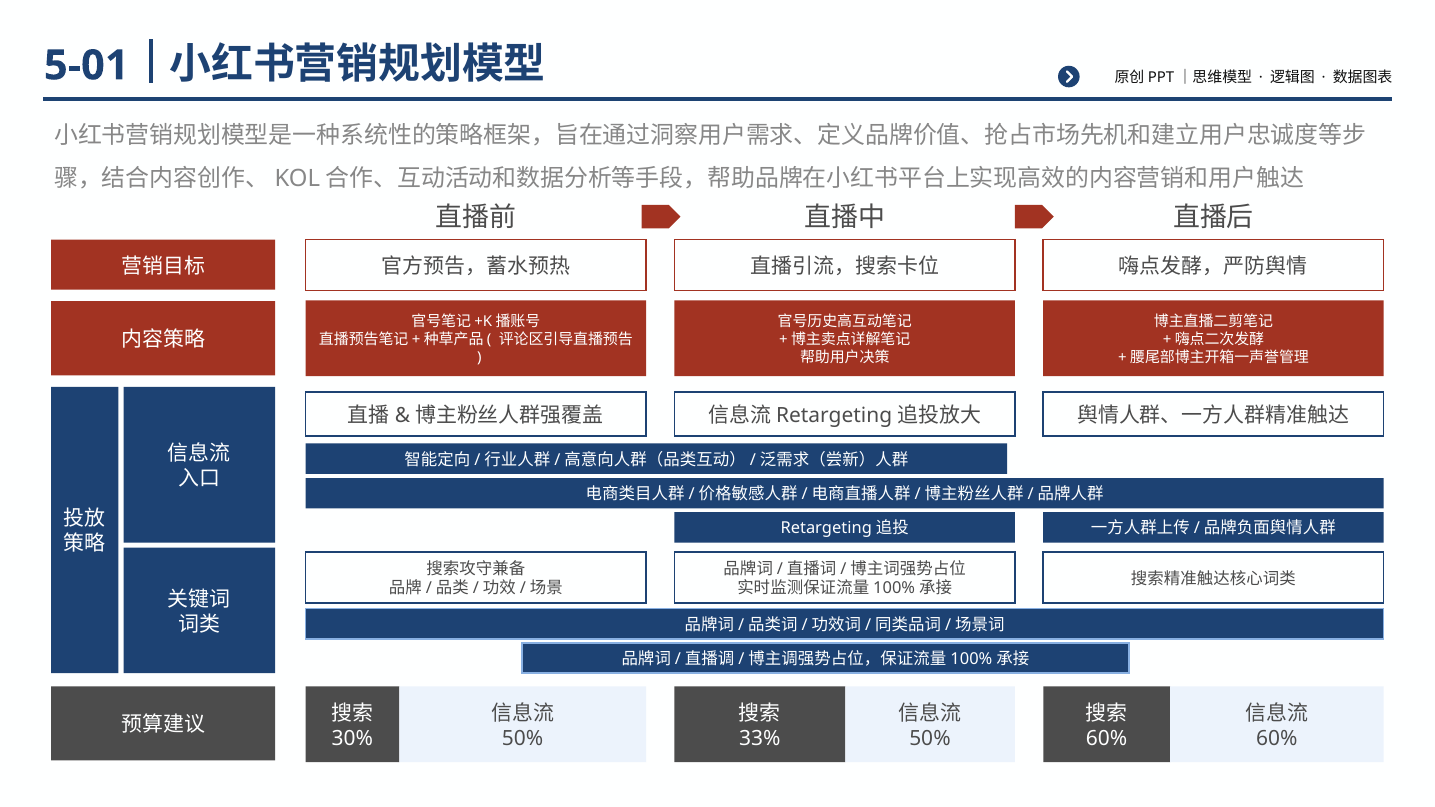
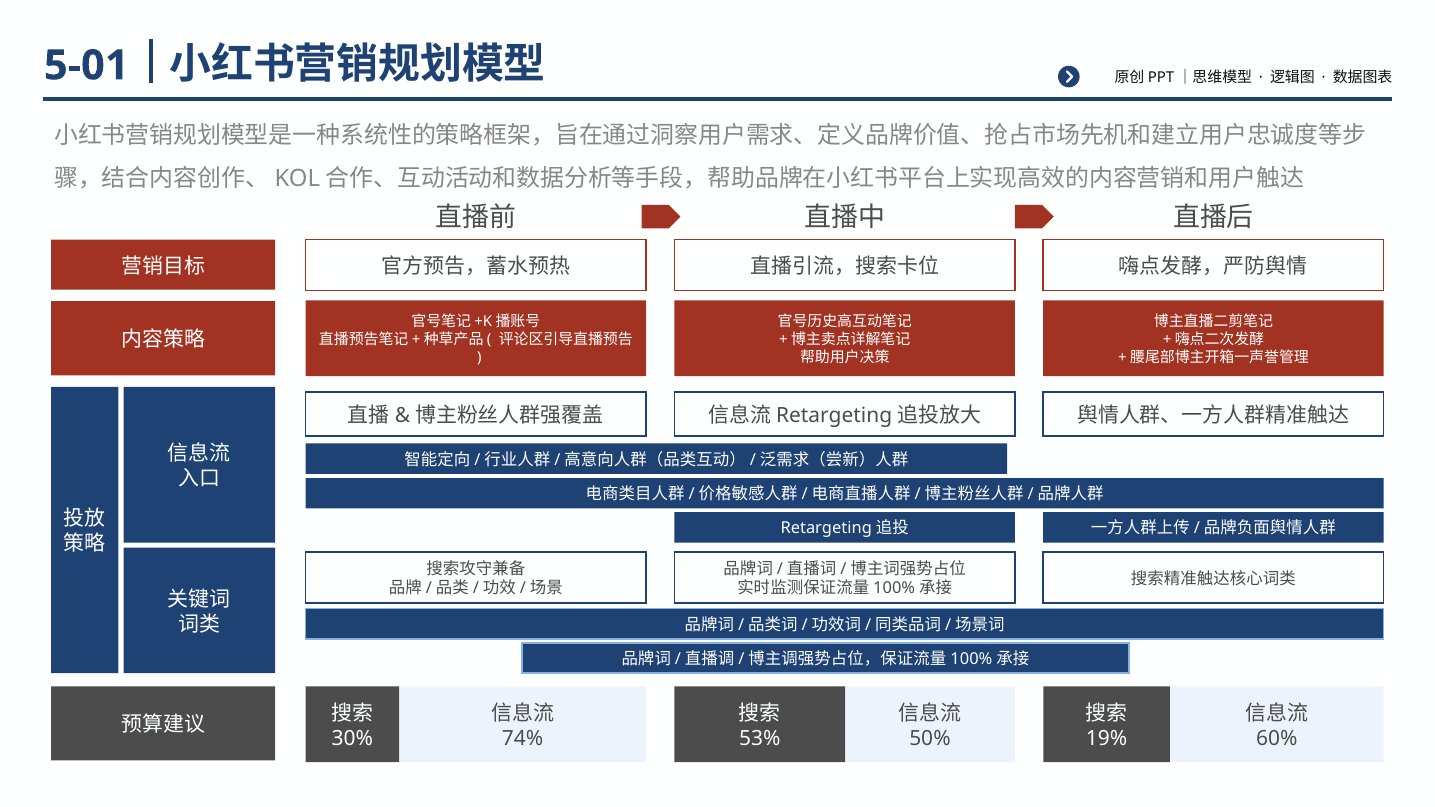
50%: 50% -> 74% (523, 738)
33%: 33% -> 53% (760, 738)
60%: 60% -> 19% (1107, 738)
